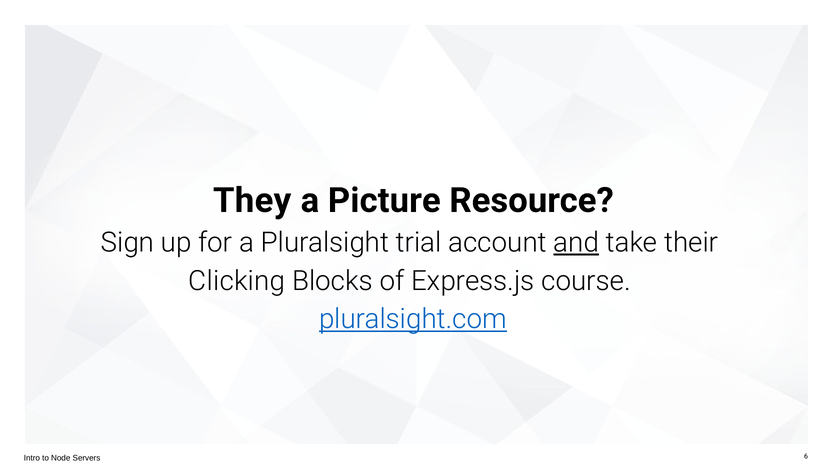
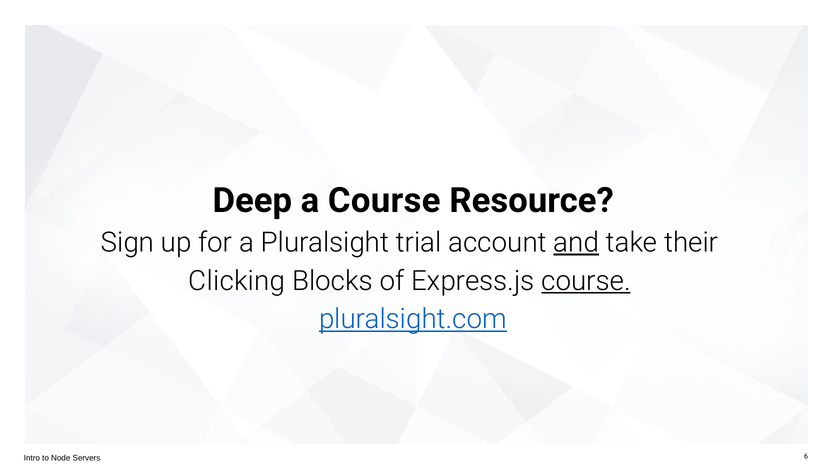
They: They -> Deep (252, 200)
a Picture: Picture -> Course (384, 200)
course underline: none -> present (586, 281)
